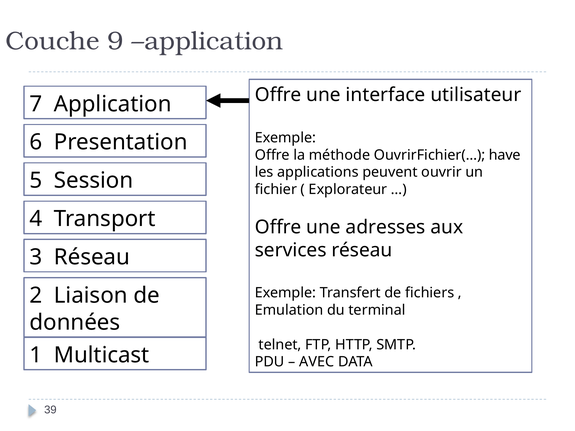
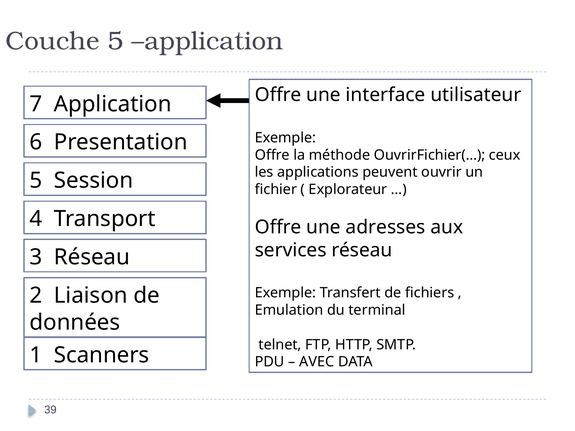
Couche 9: 9 -> 5 (115, 41)
have: have -> ceux (505, 155)
Multicast: Multicast -> Scanners (102, 355)
